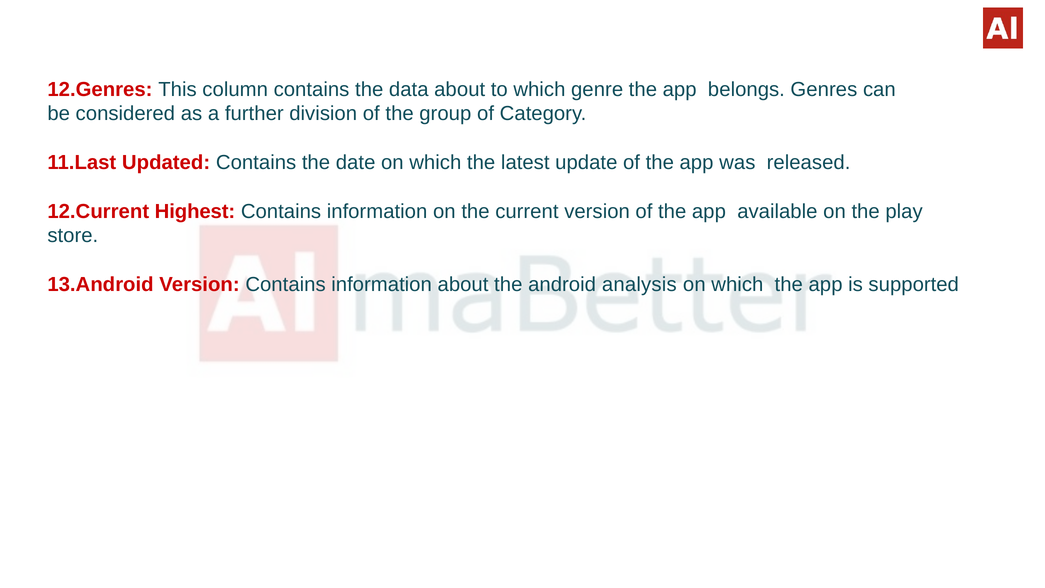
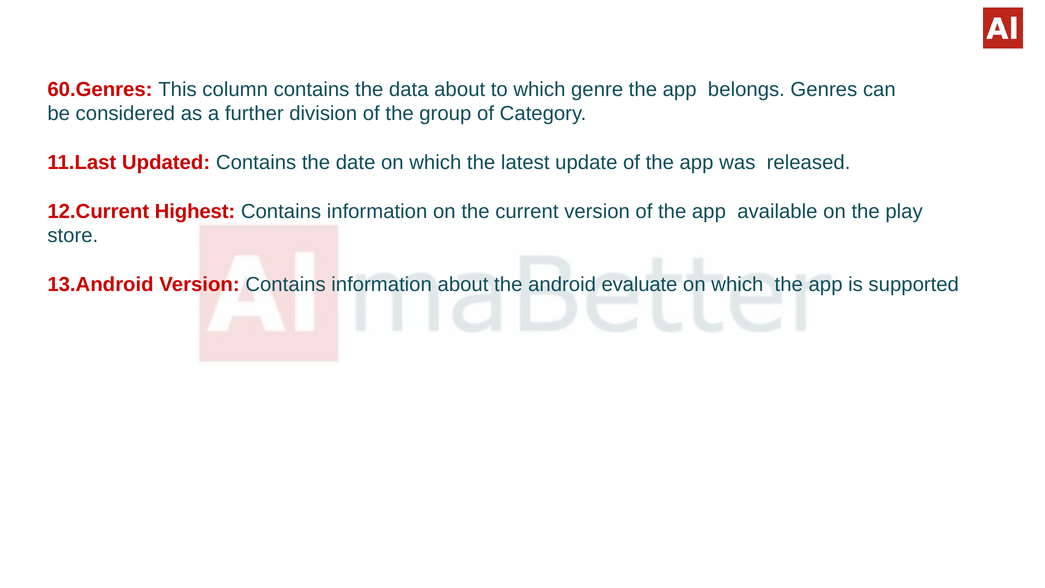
12.Genres: 12.Genres -> 60.Genres (100, 89)
analysis: analysis -> evaluate (639, 284)
